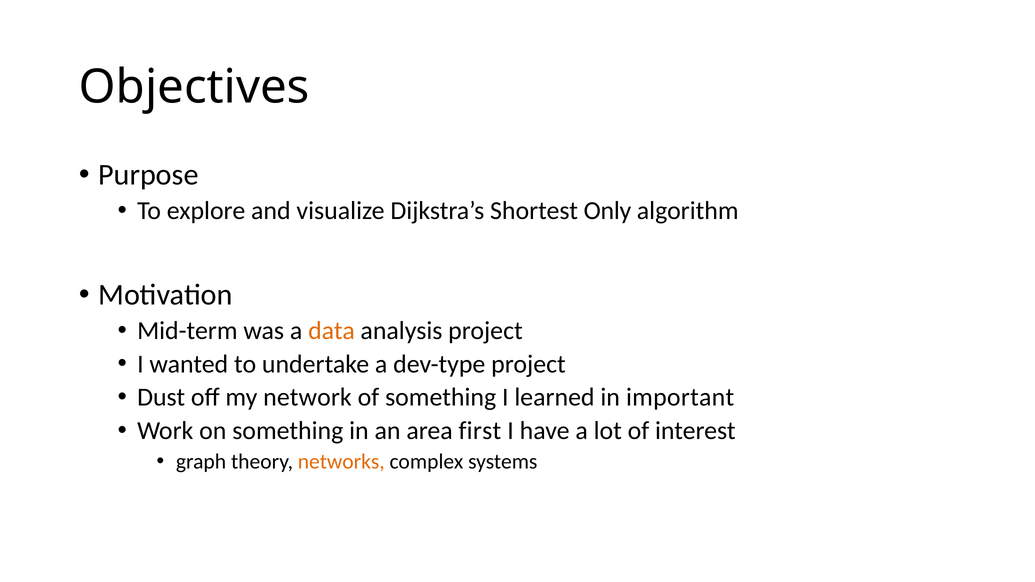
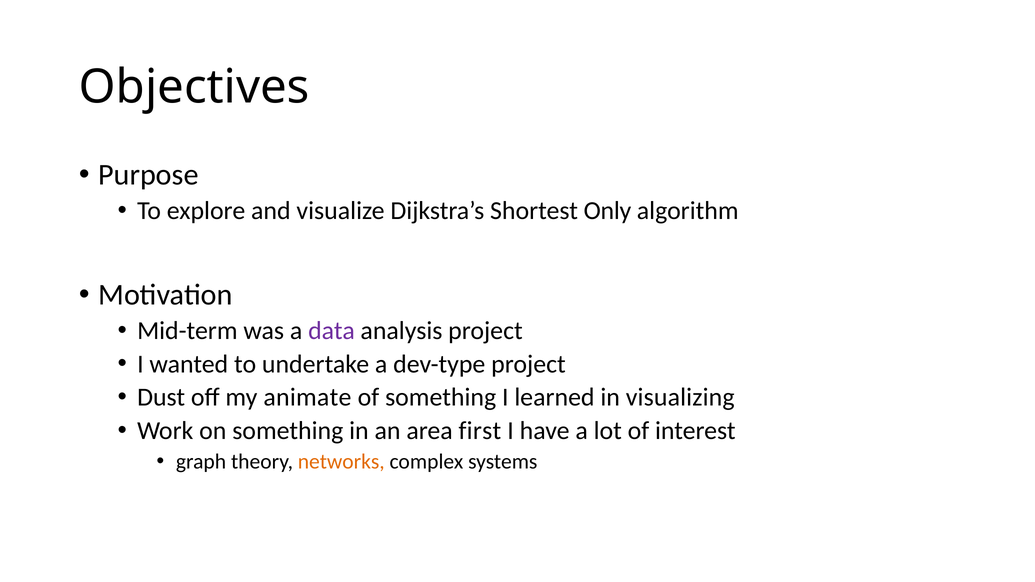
data colour: orange -> purple (332, 331)
network: network -> animate (307, 397)
important: important -> visualizing (680, 397)
